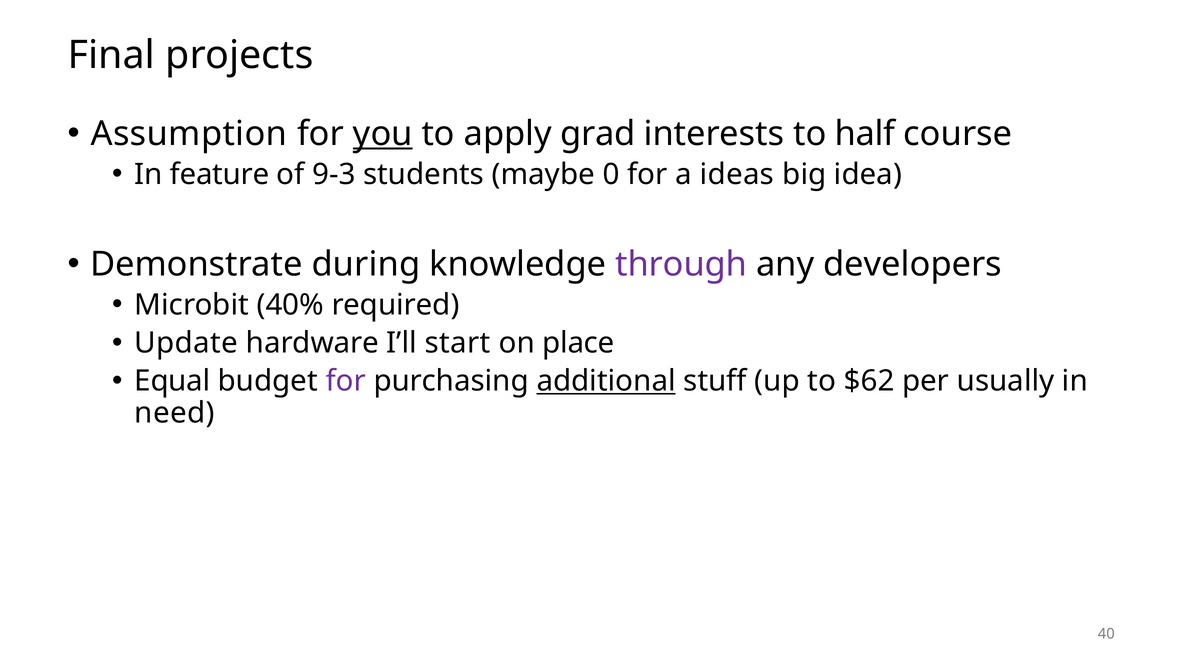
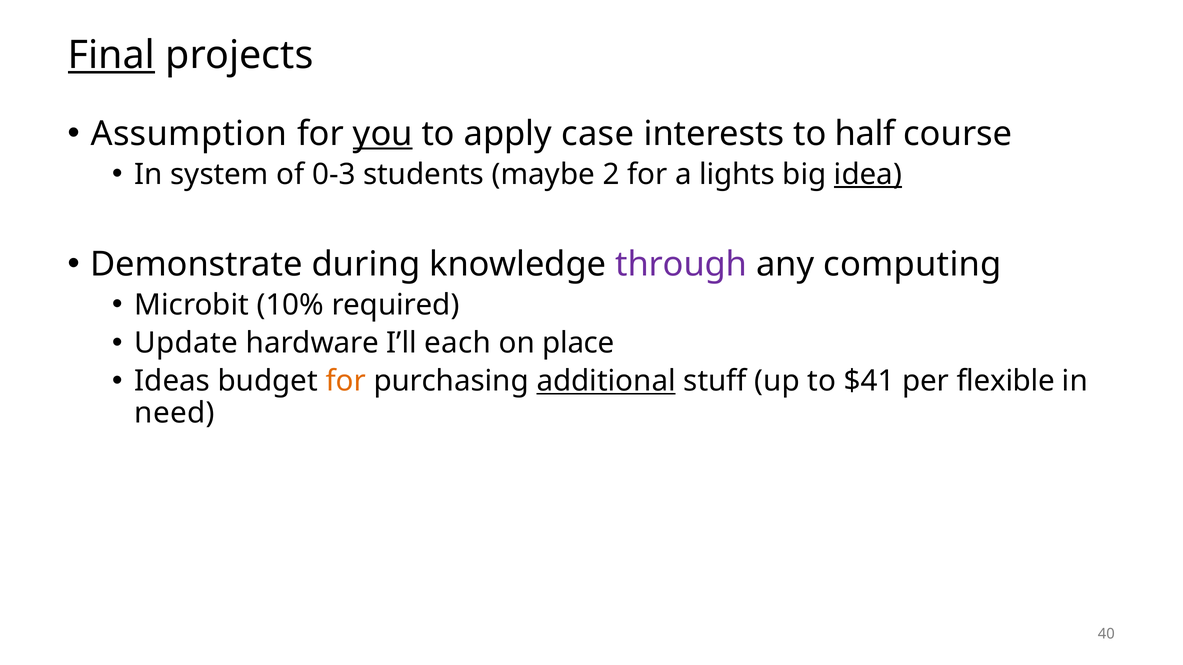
Final underline: none -> present (111, 55)
grad: grad -> case (598, 134)
feature: feature -> system (219, 174)
9-3: 9-3 -> 0-3 (334, 174)
0: 0 -> 2 (611, 174)
ideas: ideas -> lights (737, 174)
idea underline: none -> present (868, 174)
developers: developers -> computing (912, 264)
40%: 40% -> 10% (290, 305)
start: start -> each (458, 343)
Equal: Equal -> Ideas (172, 381)
for colour: purple -> orange (346, 381)
$62: $62 -> $41 (869, 381)
usually: usually -> flexible (1006, 381)
